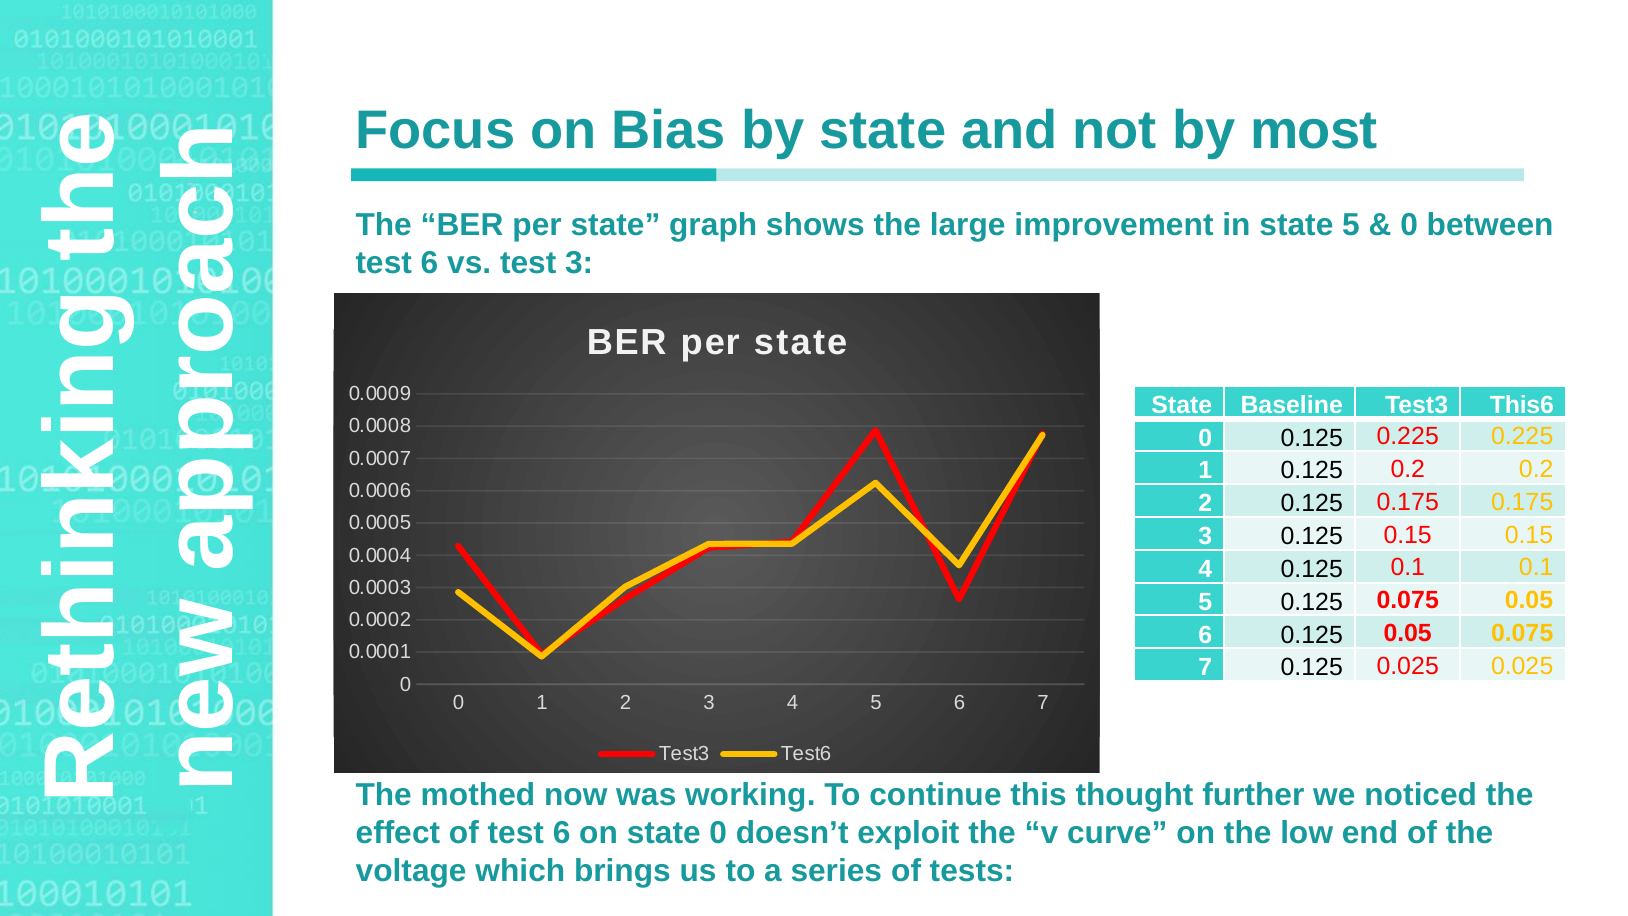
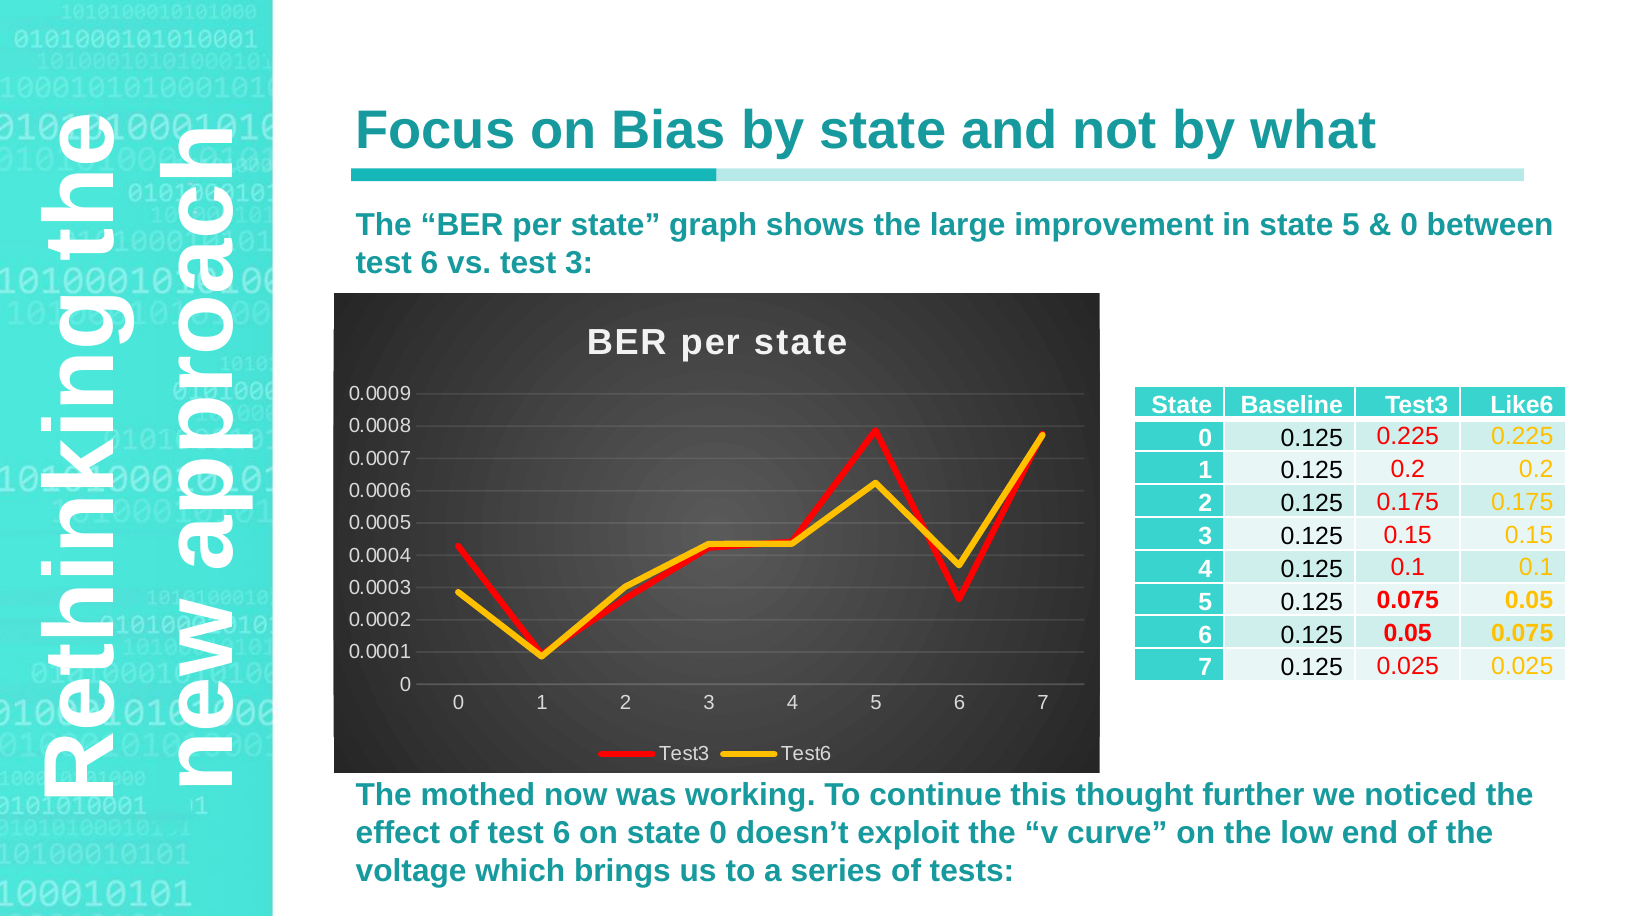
most: most -> what (1313, 130)
This6: This6 -> Like6 (1522, 405)
